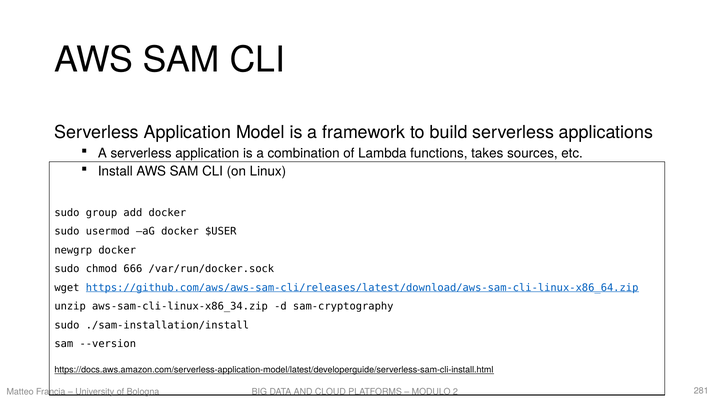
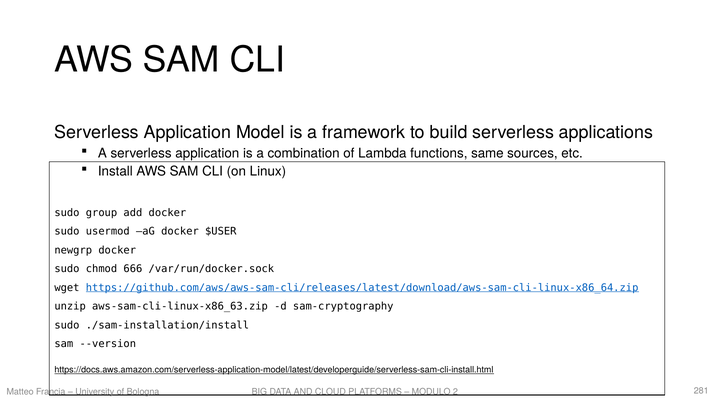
takes: takes -> same (487, 153)
aws-sam-cli-linux-x86_34.zip: aws-sam-cli-linux-x86_34.zip -> aws-sam-cli-linux-x86_63.zip (180, 306)
